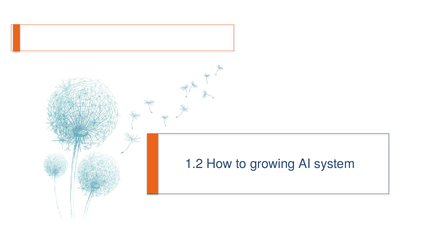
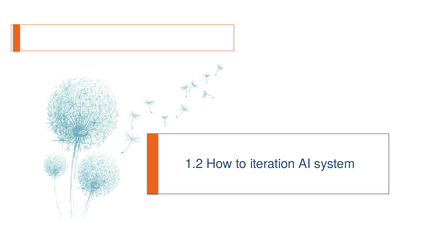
growing: growing -> iteration (273, 164)
